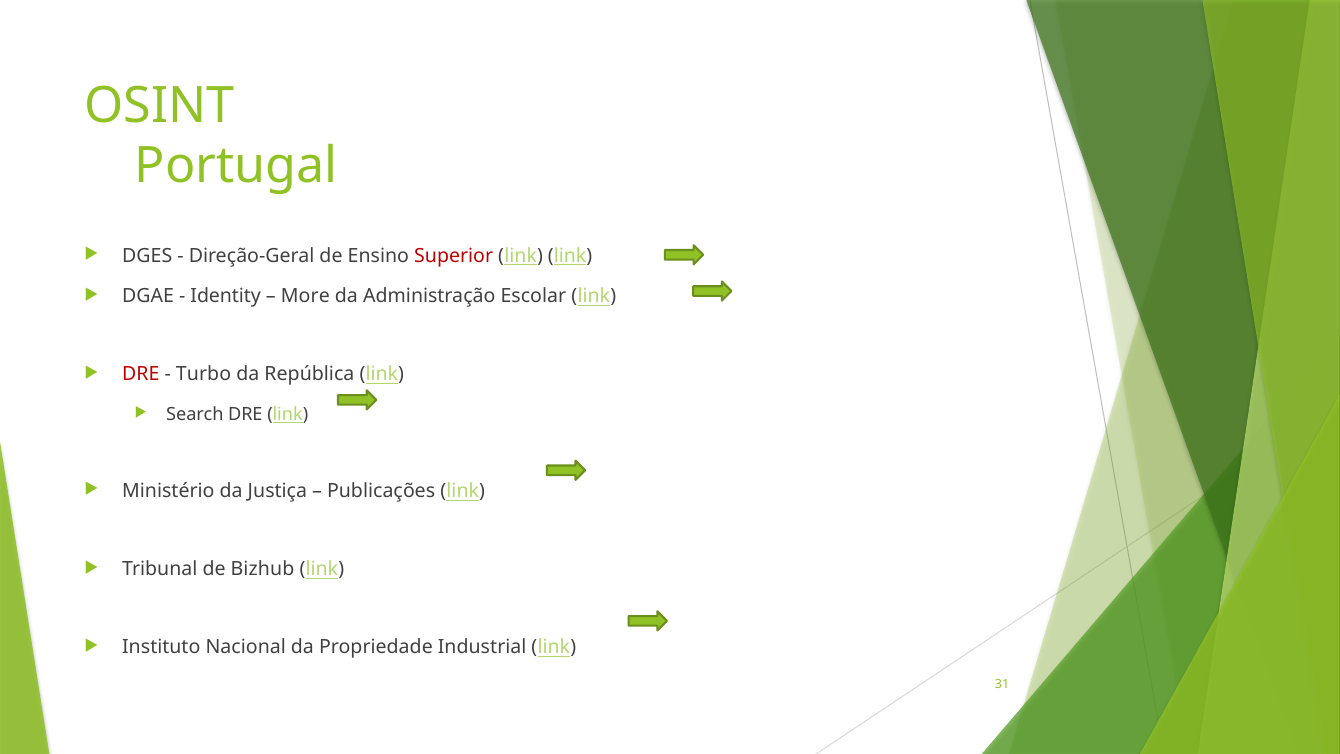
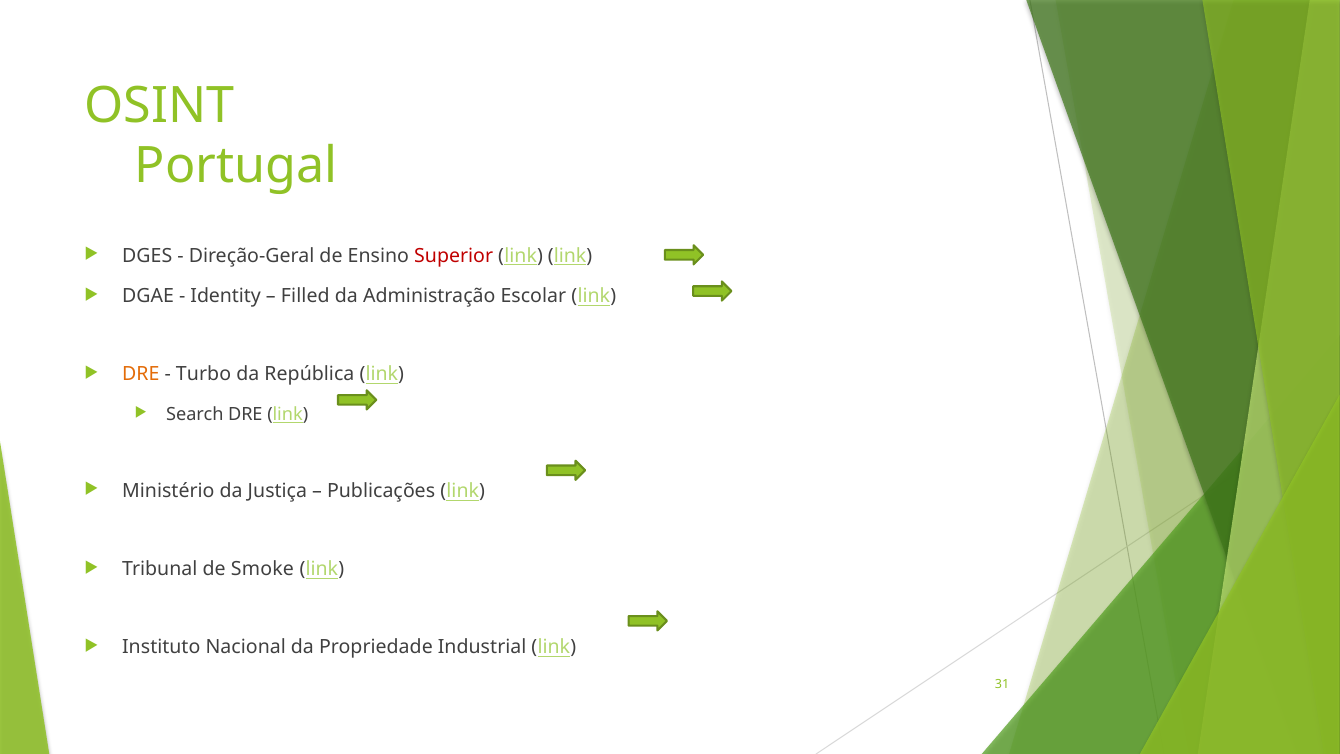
More: More -> Filled (305, 296)
DRE colour: red -> orange (141, 374)
Bizhub: Bizhub -> Smoke (262, 569)
